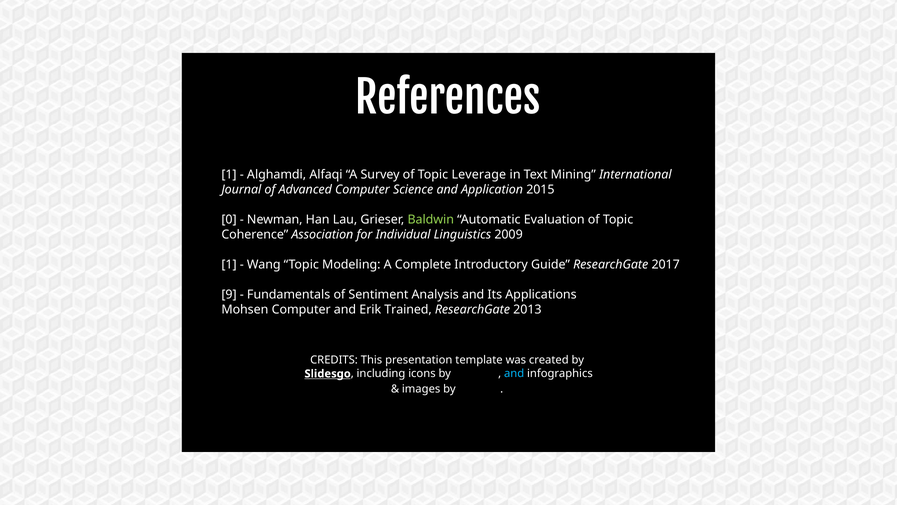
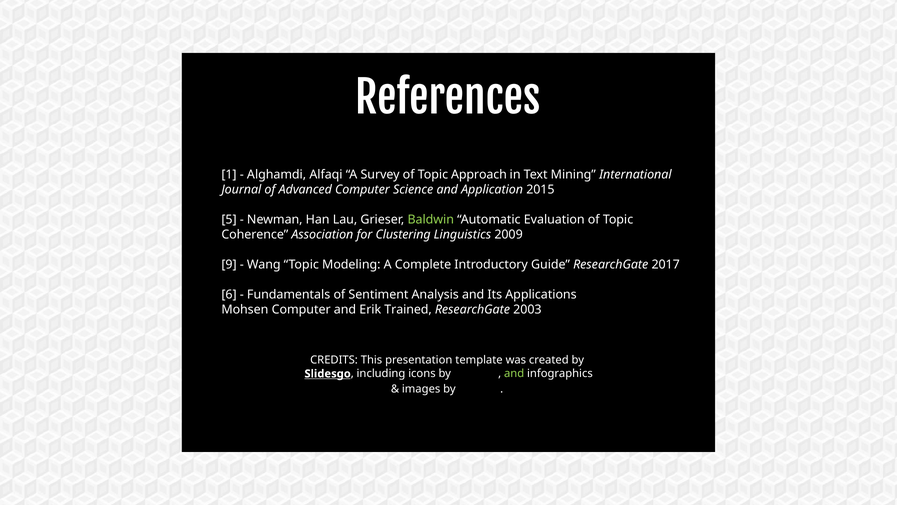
Leverage: Leverage -> Approach (479, 174)
0: 0 -> 5 (229, 219)
Individual: Individual -> Clustering (403, 234)
1: 1 -> 9 (229, 264)
9: 9 -> 6 (229, 294)
2013: 2013 -> 2003 (527, 309)
and colour: light blue -> light green (514, 373)
